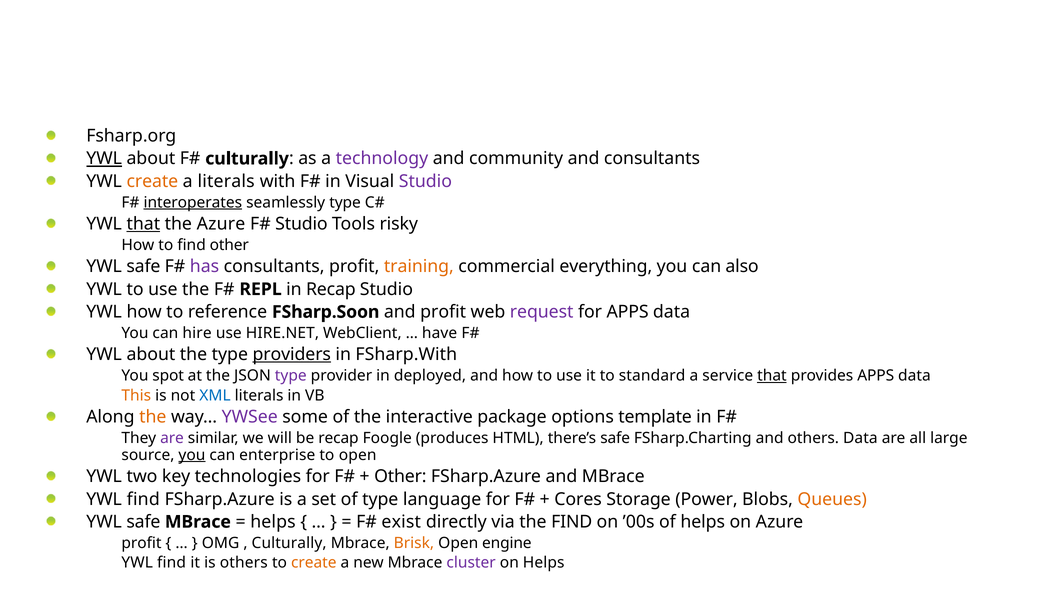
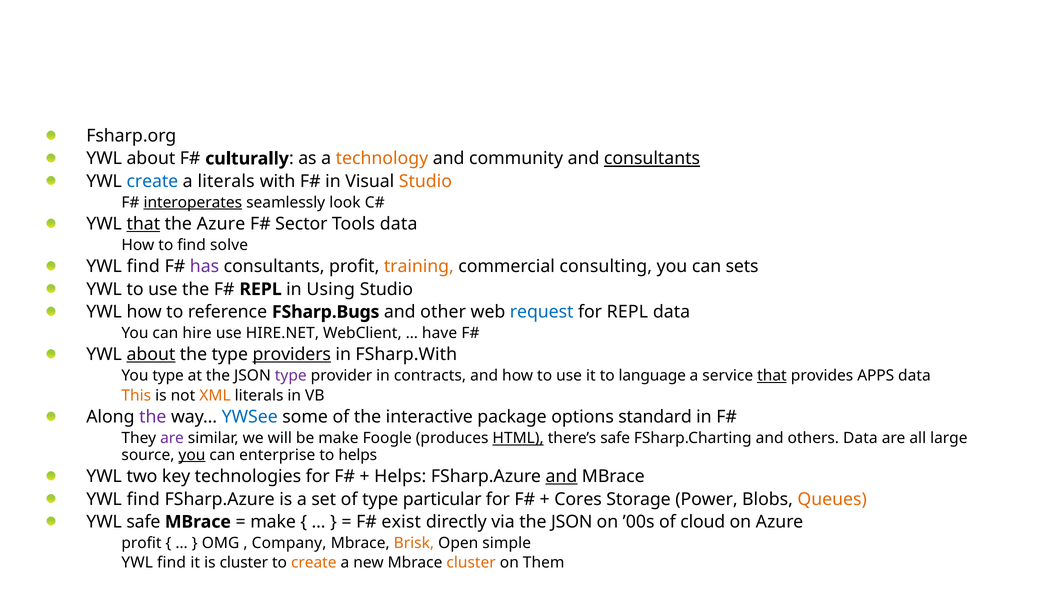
YWL underline: present -> none (104, 158)
technology colour: purple -> orange (382, 158)
consultants underline: none -> present (652, 158)
create colour: orange -> blue (152, 181)
Studio colour: purple -> orange (425, 181)
seamlessly type: type -> look (345, 202)
Studio: Studio -> Sector (301, 224)
Tools risky: risky -> data (399, 224)
find other: other -> solve (229, 245)
safe: safe -> find (143, 266)
everything: everything -> consulting (606, 266)
also: also -> sets (742, 266)
in Recap: Recap -> Using (331, 289)
FSharp.Soon: FSharp.Soon -> FSharp.Bugs (326, 312)
and profit: profit -> other (443, 312)
request colour: purple -> blue (542, 312)
for APPS: APPS -> REPL (627, 312)
about underline: none -> present (151, 354)
You spot: spot -> type (168, 375)
deployed: deployed -> contracts (430, 375)
standard: standard -> language (652, 375)
XML colour: blue -> orange (215, 395)
the colour: orange -> purple (153, 417)
YWSee colour: purple -> blue (250, 417)
template: template -> standard (655, 417)
be recap: recap -> make (338, 438)
HTML underline: none -> present (518, 438)
to open: open -> helps (358, 455)
Other: Other -> Helps (400, 476)
and underline: none -> present (561, 476)
language: language -> particular (442, 499)
helps: helps -> make (273, 521)
via the FIND: FIND -> JSON (572, 521)
of helps: helps -> cloud (703, 521)
Culturally: Culturally -> Company (289, 543)
engine: engine -> simple (507, 543)
is others: others -> cluster (244, 562)
cluster colour: purple -> orange (471, 562)
on Helps: Helps -> Them (544, 562)
